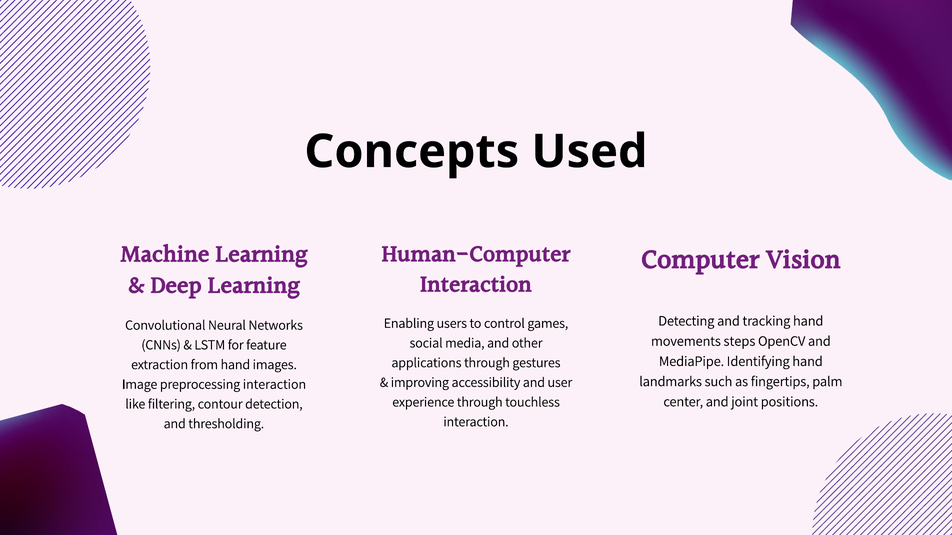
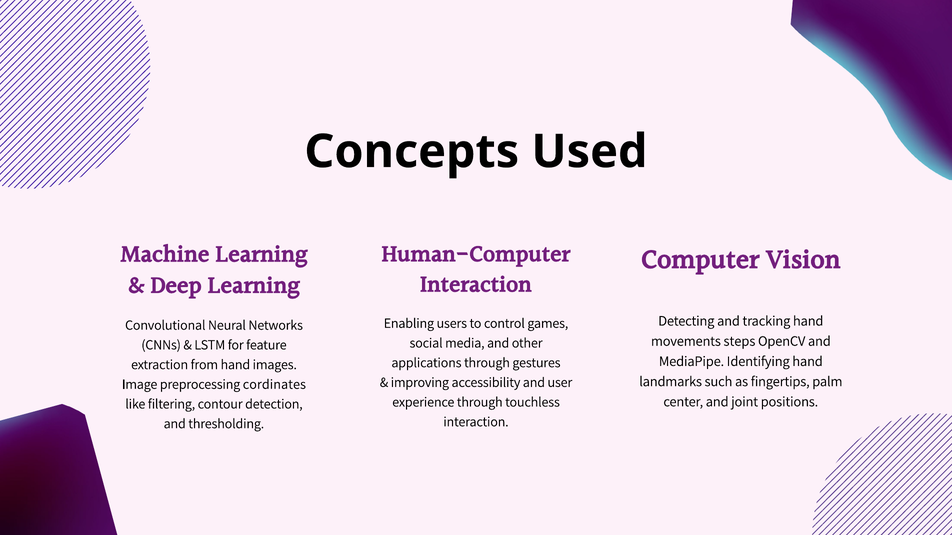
preprocessing interaction: interaction -> cordinates (274, 385)
